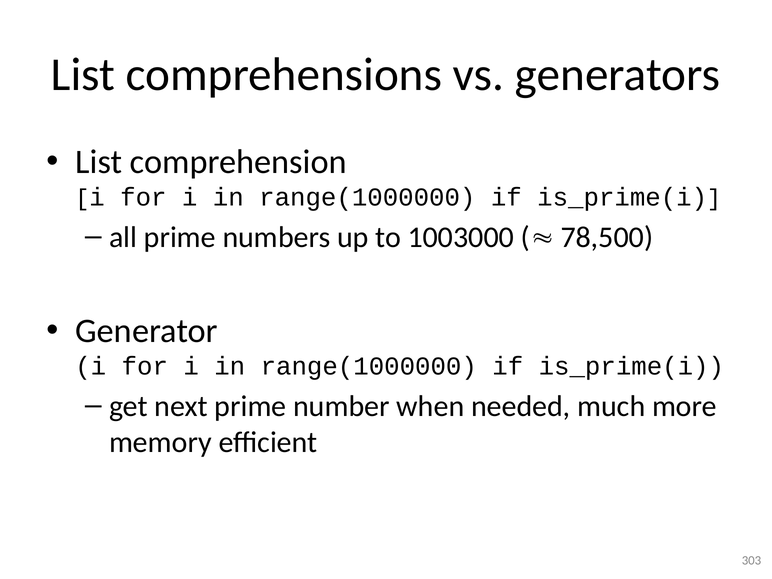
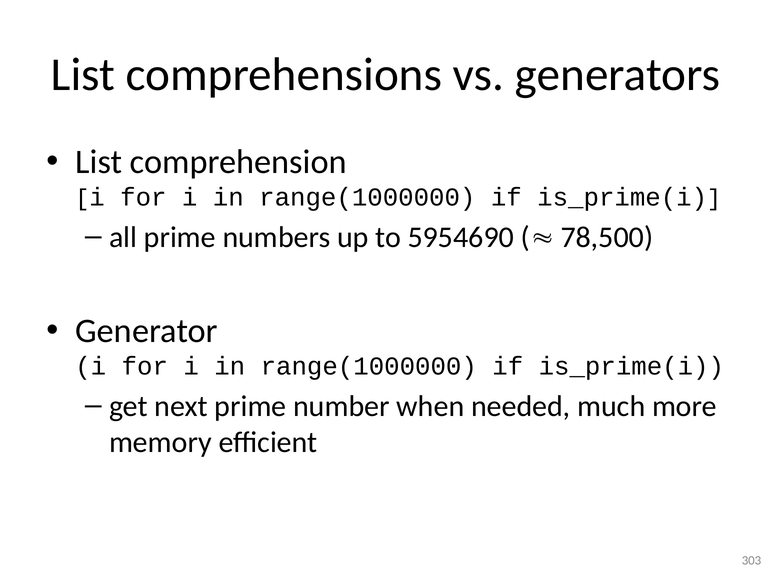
1003000: 1003000 -> 5954690 (461, 237)
